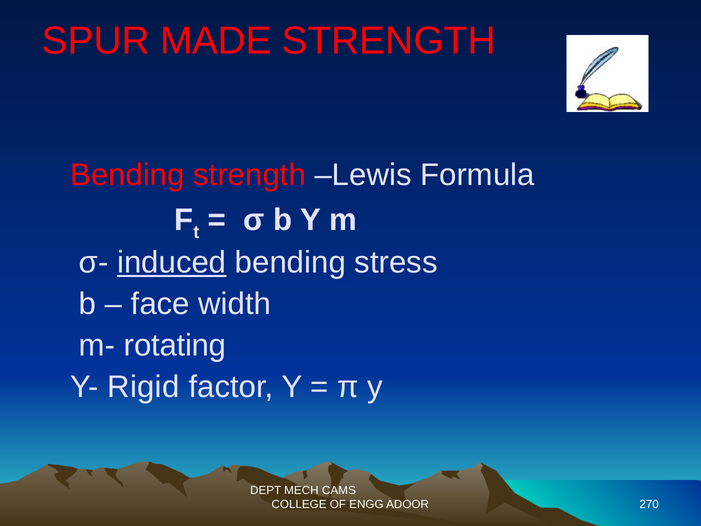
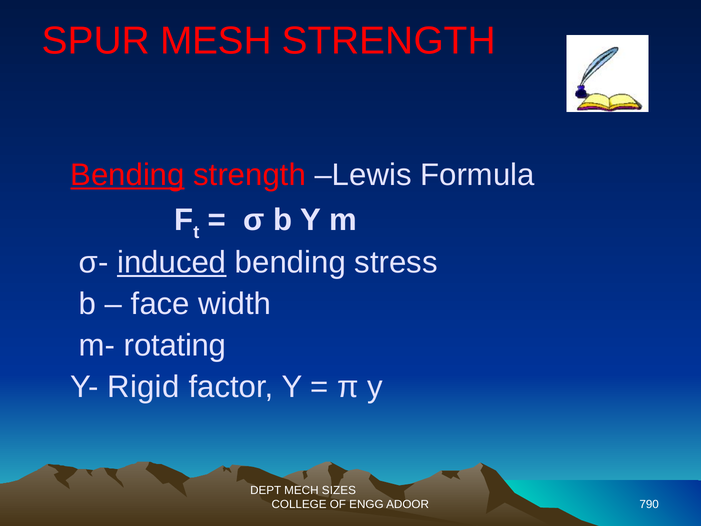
MADE: MADE -> MESH (216, 41)
Bending underline: none -> present (127, 175)
CAMS: CAMS -> SIZES (339, 490)
270: 270 -> 790 (649, 504)
